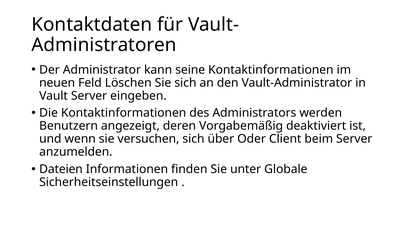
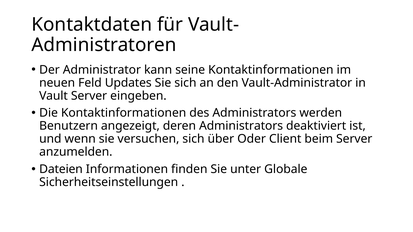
Löschen: Löschen -> Updates (128, 83)
deren Vorgabemäßig: Vorgabemäßig -> Administrators (241, 126)
